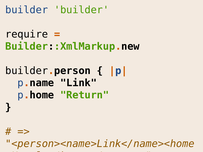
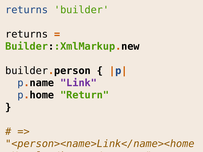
builder: builder -> returns (27, 10)
require: require -> returns (27, 34)
Link colour: black -> purple (79, 83)
